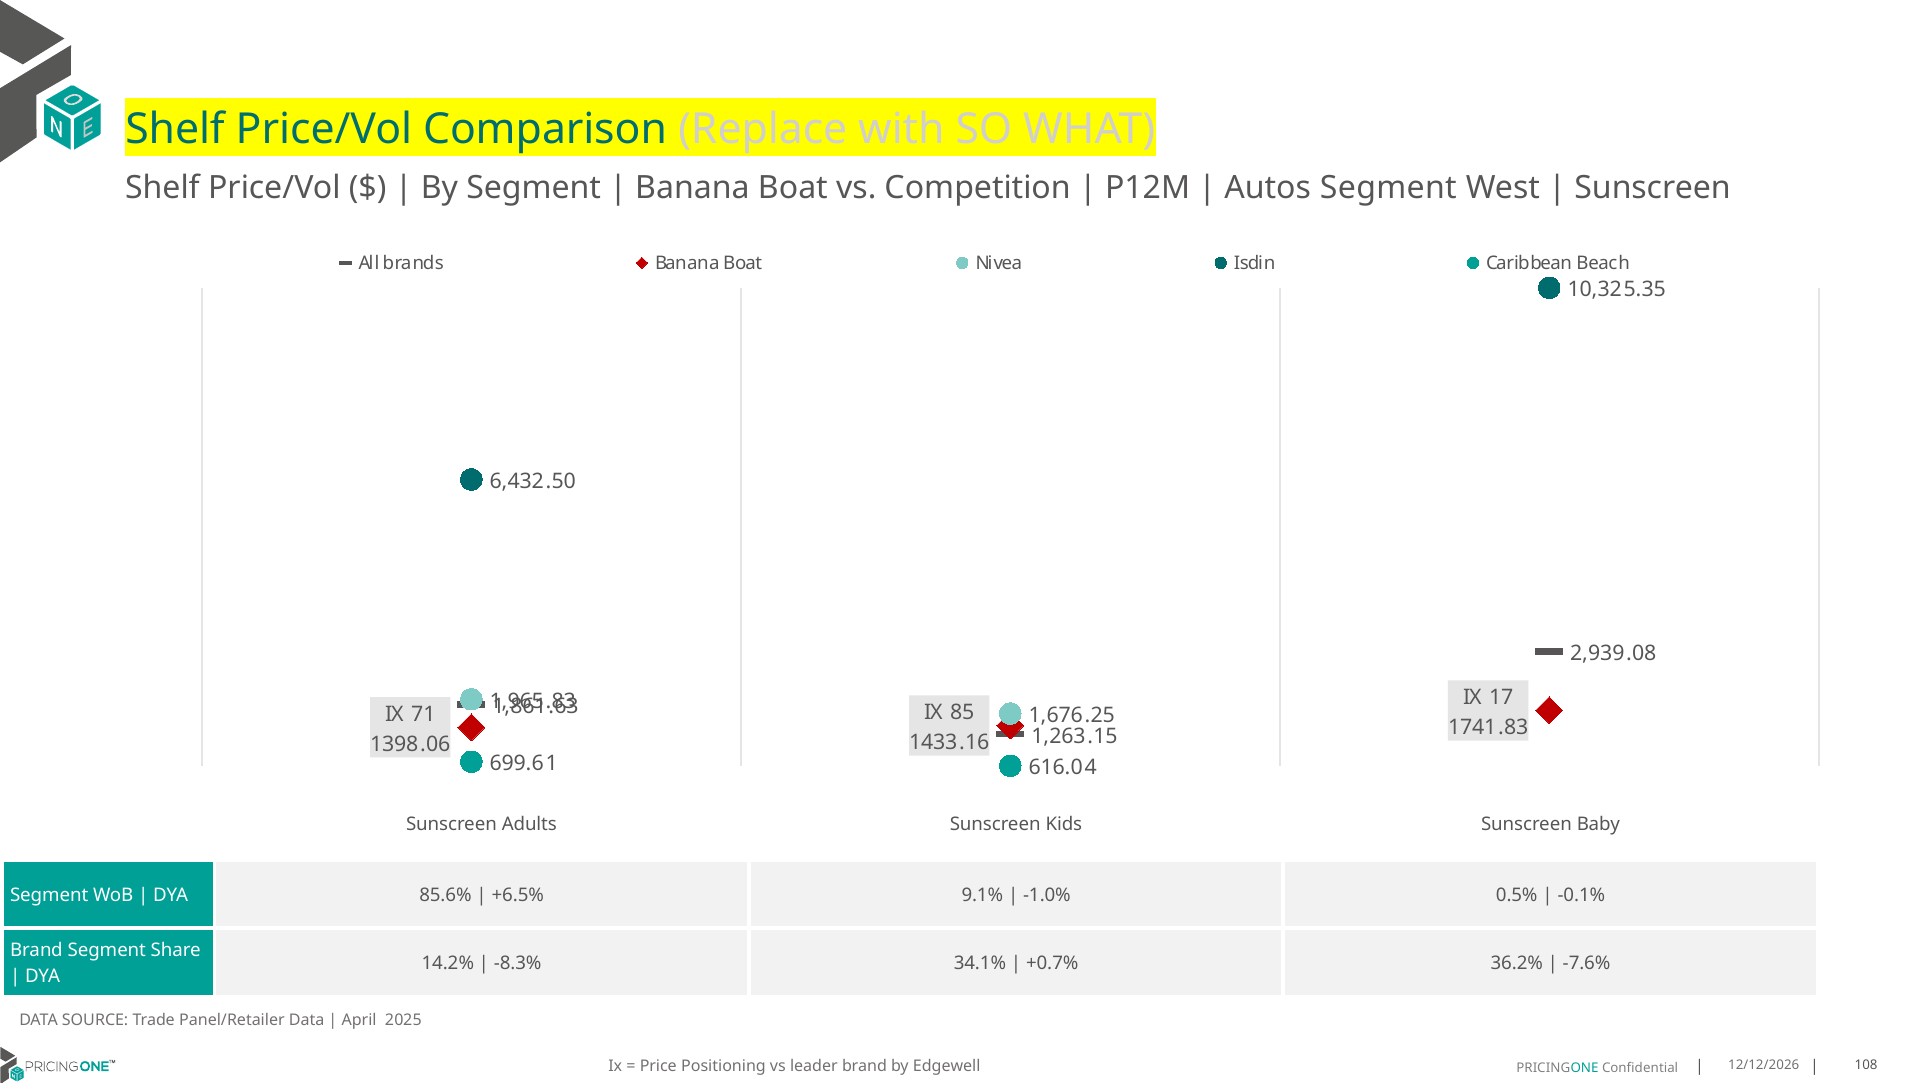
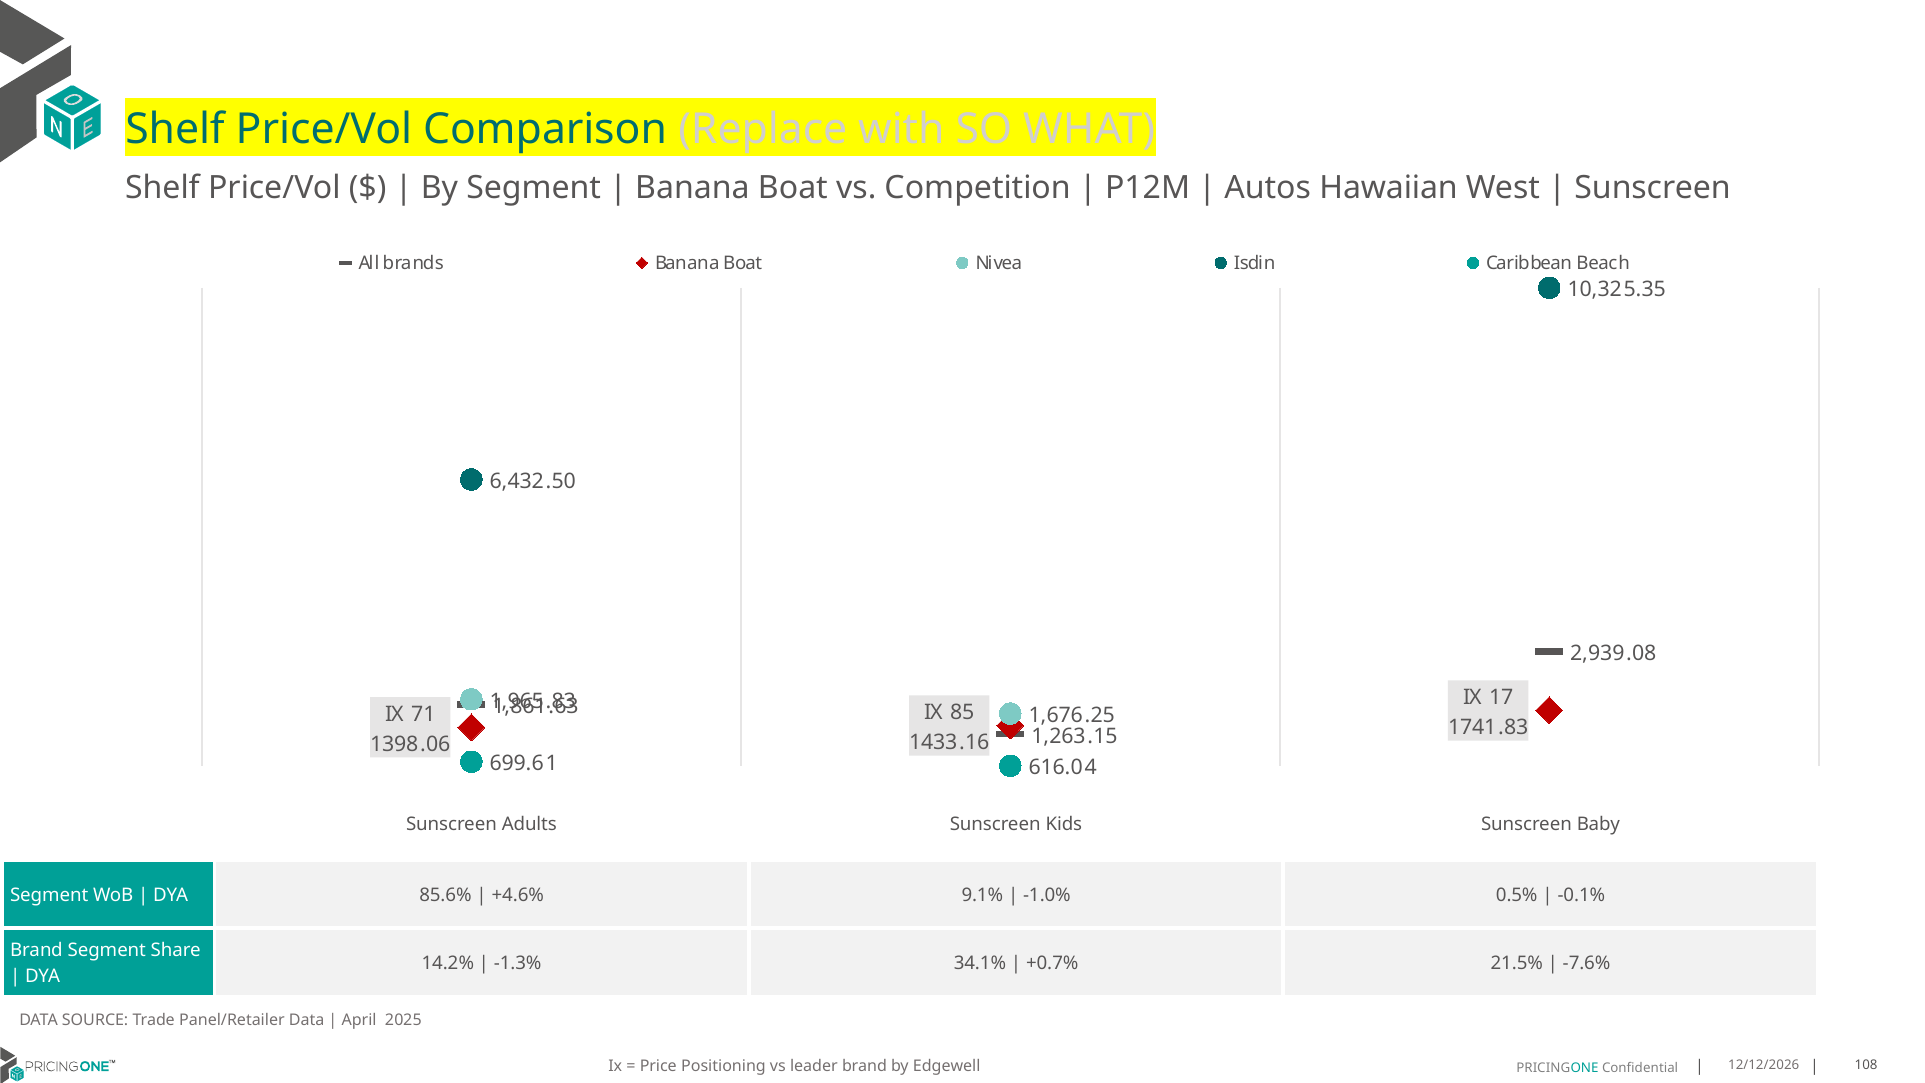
Autos Segment: Segment -> Hawaiian (1389, 188)
+6.5%: +6.5% -> +4.6% (518, 895)
-8.3%: -8.3% -> -1.3% (518, 963)
36.2%: 36.2% -> 21.5% (1517, 963)
